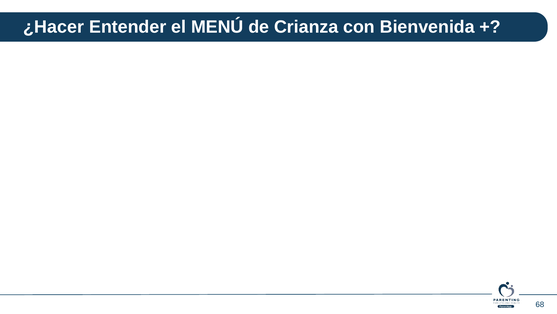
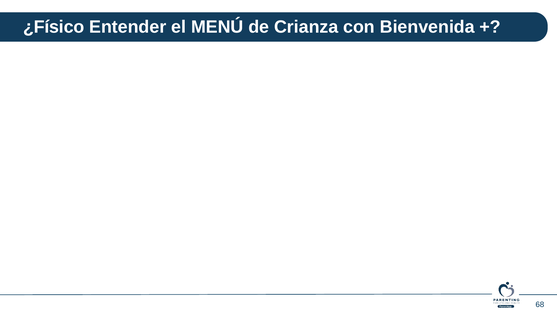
¿Hacer: ¿Hacer -> ¿Físico (54, 27)
